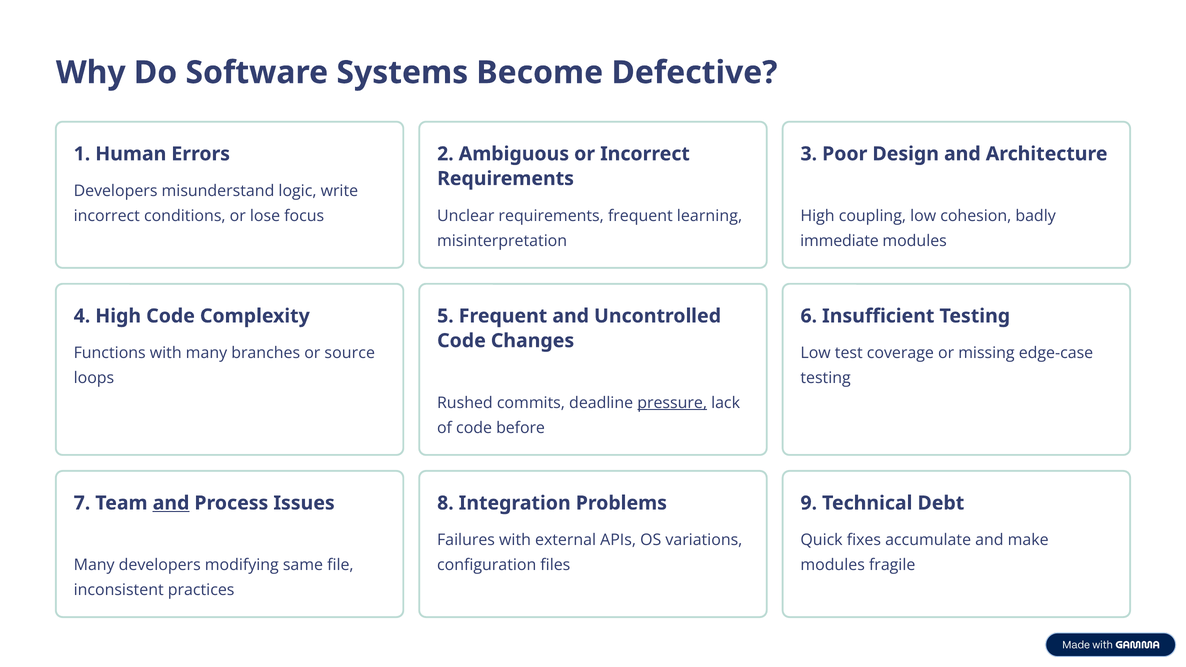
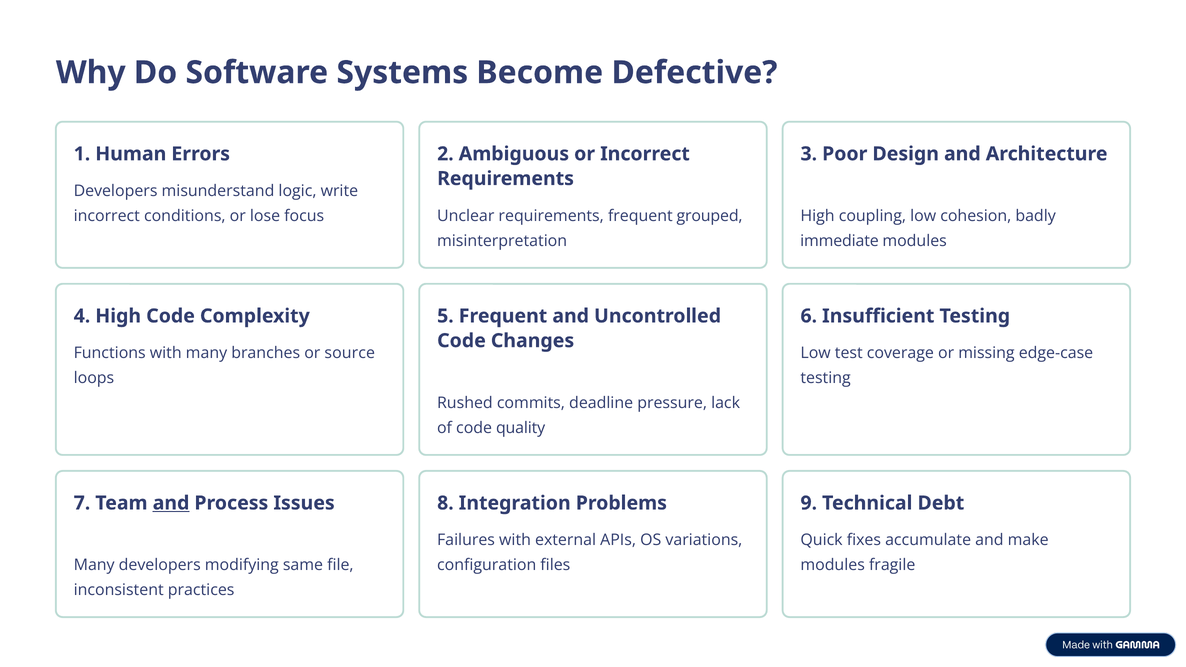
learning: learning -> grouped (710, 216)
pressure underline: present -> none (672, 403)
before: before -> quality (521, 428)
